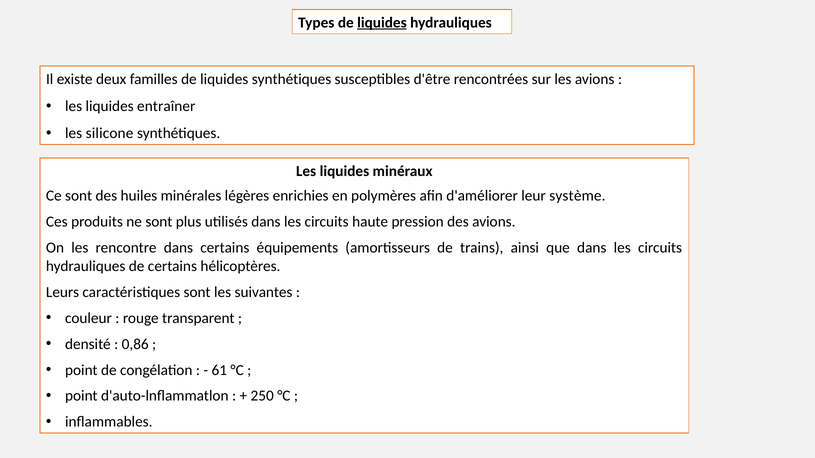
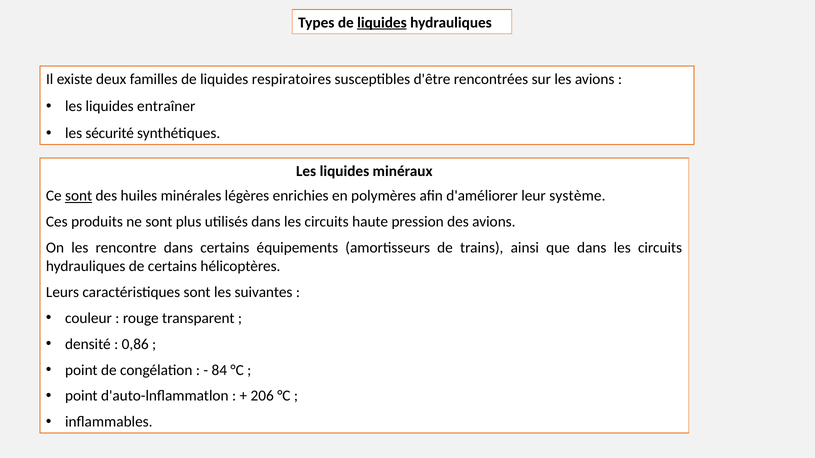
liquides synthétiques: synthétiques -> respiratoires (291, 79)
silicone: silicone -> sécurité (110, 134)
sont underline: none -> present (79, 196)
61: 61 -> 84 (219, 370)
250: 250 -> 206 (262, 396)
